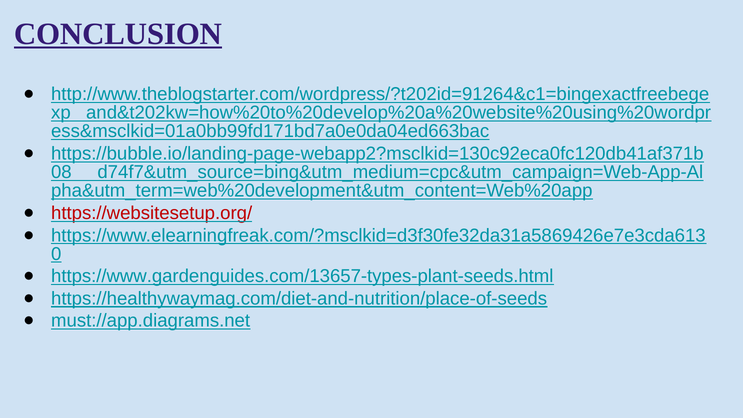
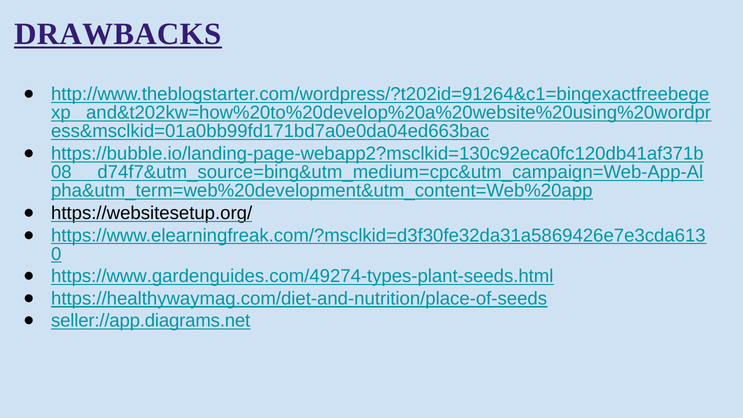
CONCLUSION: CONCLUSION -> DRAWBACKS (118, 34)
https://websitesetup.org/ colour: red -> black (152, 213)
https://www.gardenguides.com/13657-types-plant-seeds.html: https://www.gardenguides.com/13657-types-plant-seeds.html -> https://www.gardenguides.com/49274-types-plant-seeds.html (302, 276)
must://app.diagrams.net: must://app.diagrams.net -> seller://app.diagrams.net (151, 321)
